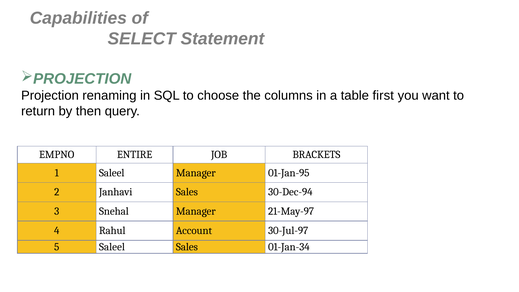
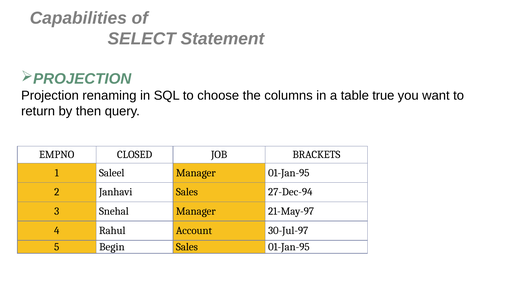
first: first -> true (383, 96)
ENTIRE: ENTIRE -> CLOSED (135, 155)
30-Dec-94: 30-Dec-94 -> 27-Dec-94 (290, 192)
5 Saleel: Saleel -> Begin (112, 247)
Sales 01-Jan-34: 01-Jan-34 -> 01-Jan-95 (289, 247)
